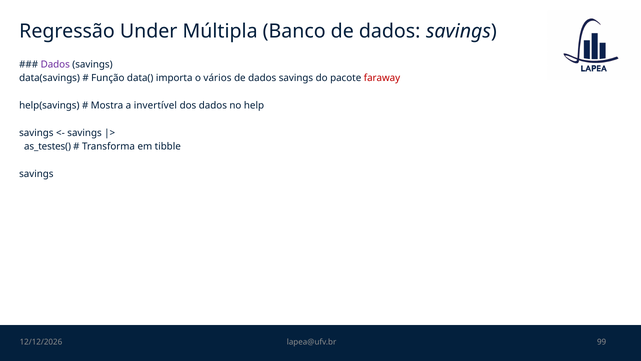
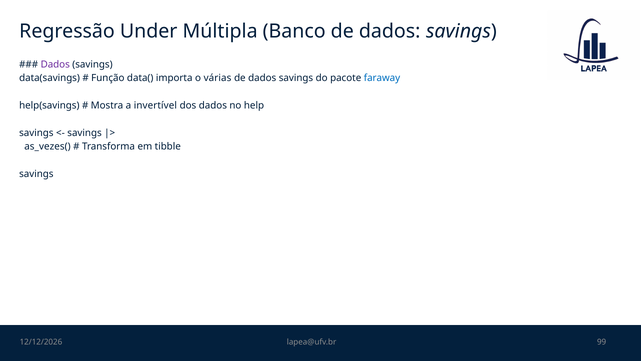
vários: vários -> várias (217, 78)
faraway colour: red -> blue (382, 78)
as_testes(: as_testes( -> as_vezes( (47, 146)
